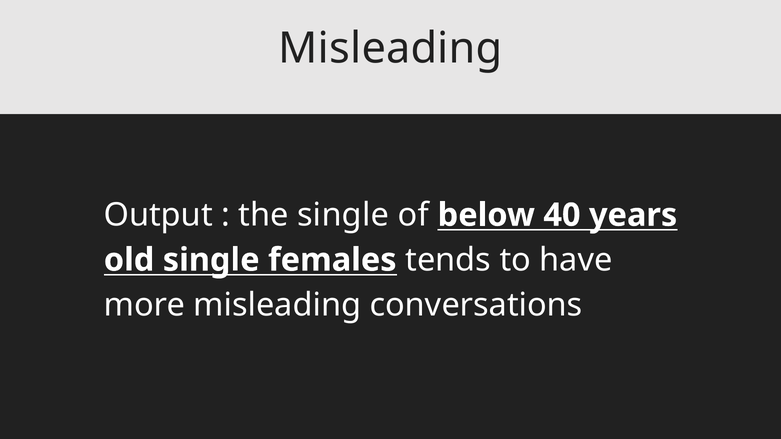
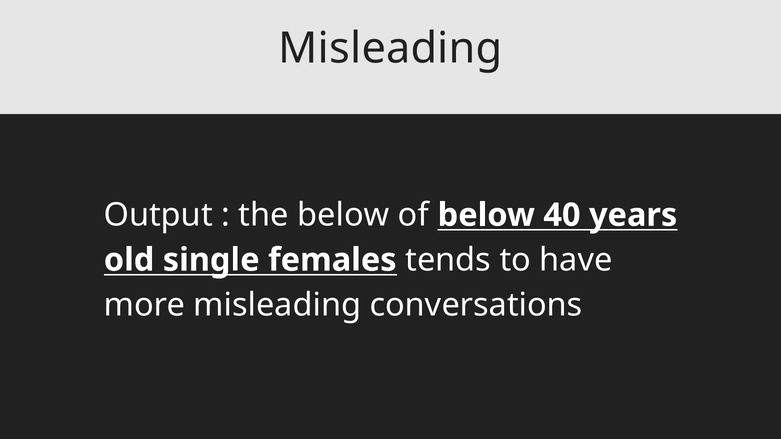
the single: single -> below (343, 215)
